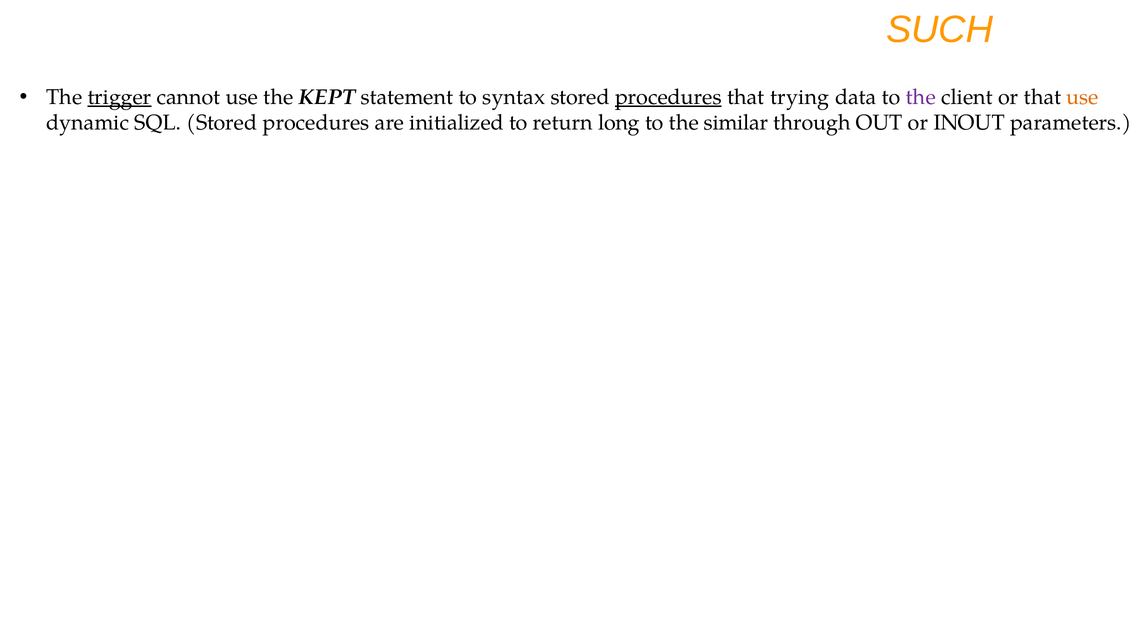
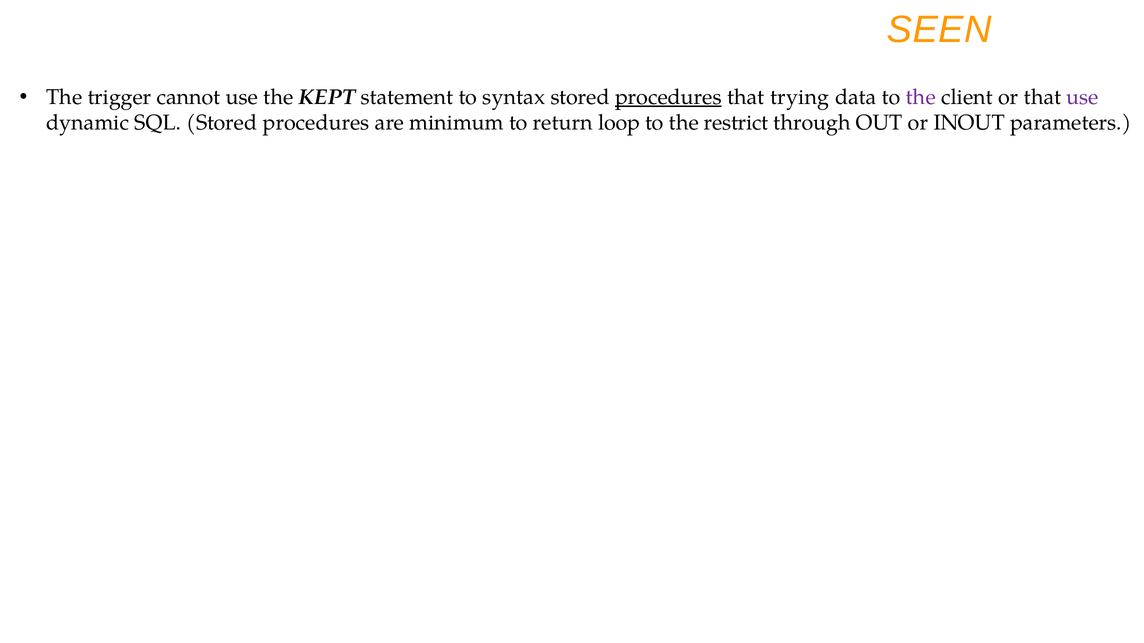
SUCH: SUCH -> SEEN (939, 30)
trigger underline: present -> none (119, 97)
use colour: orange -> purple (1083, 97)
initialized: initialized -> minimum (457, 123)
long: long -> loop (619, 123)
similar: similar -> restrict (736, 123)
